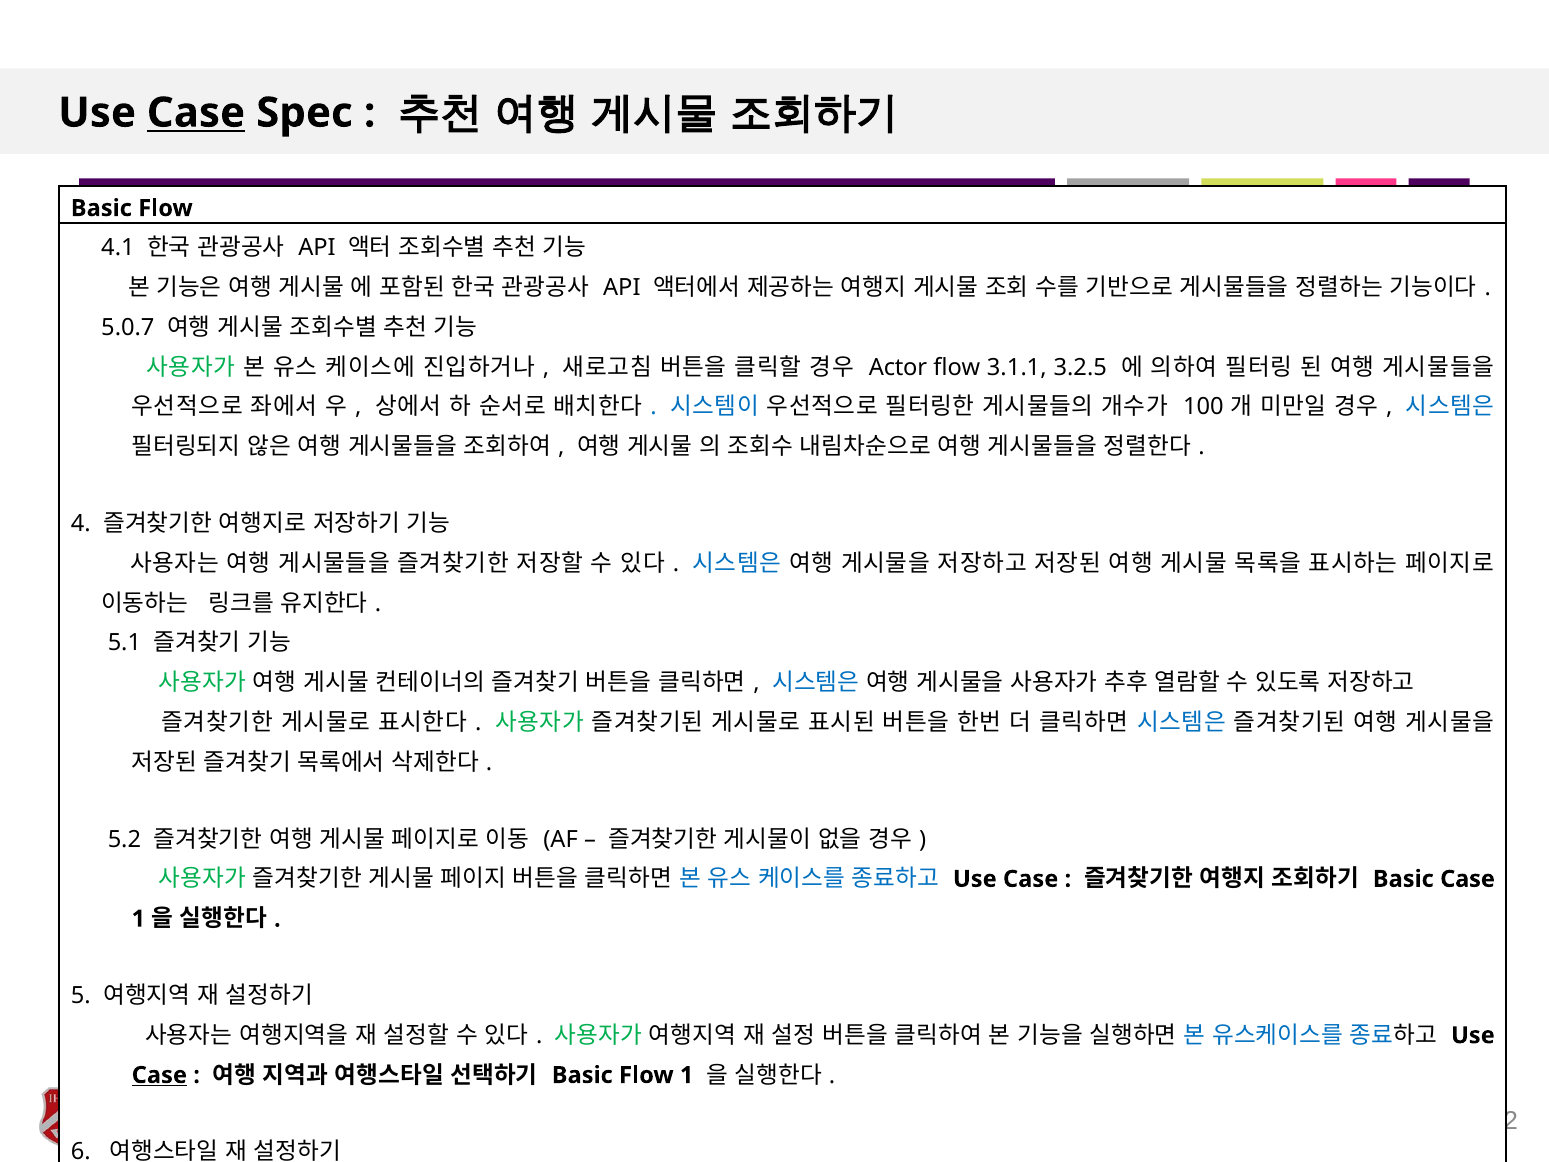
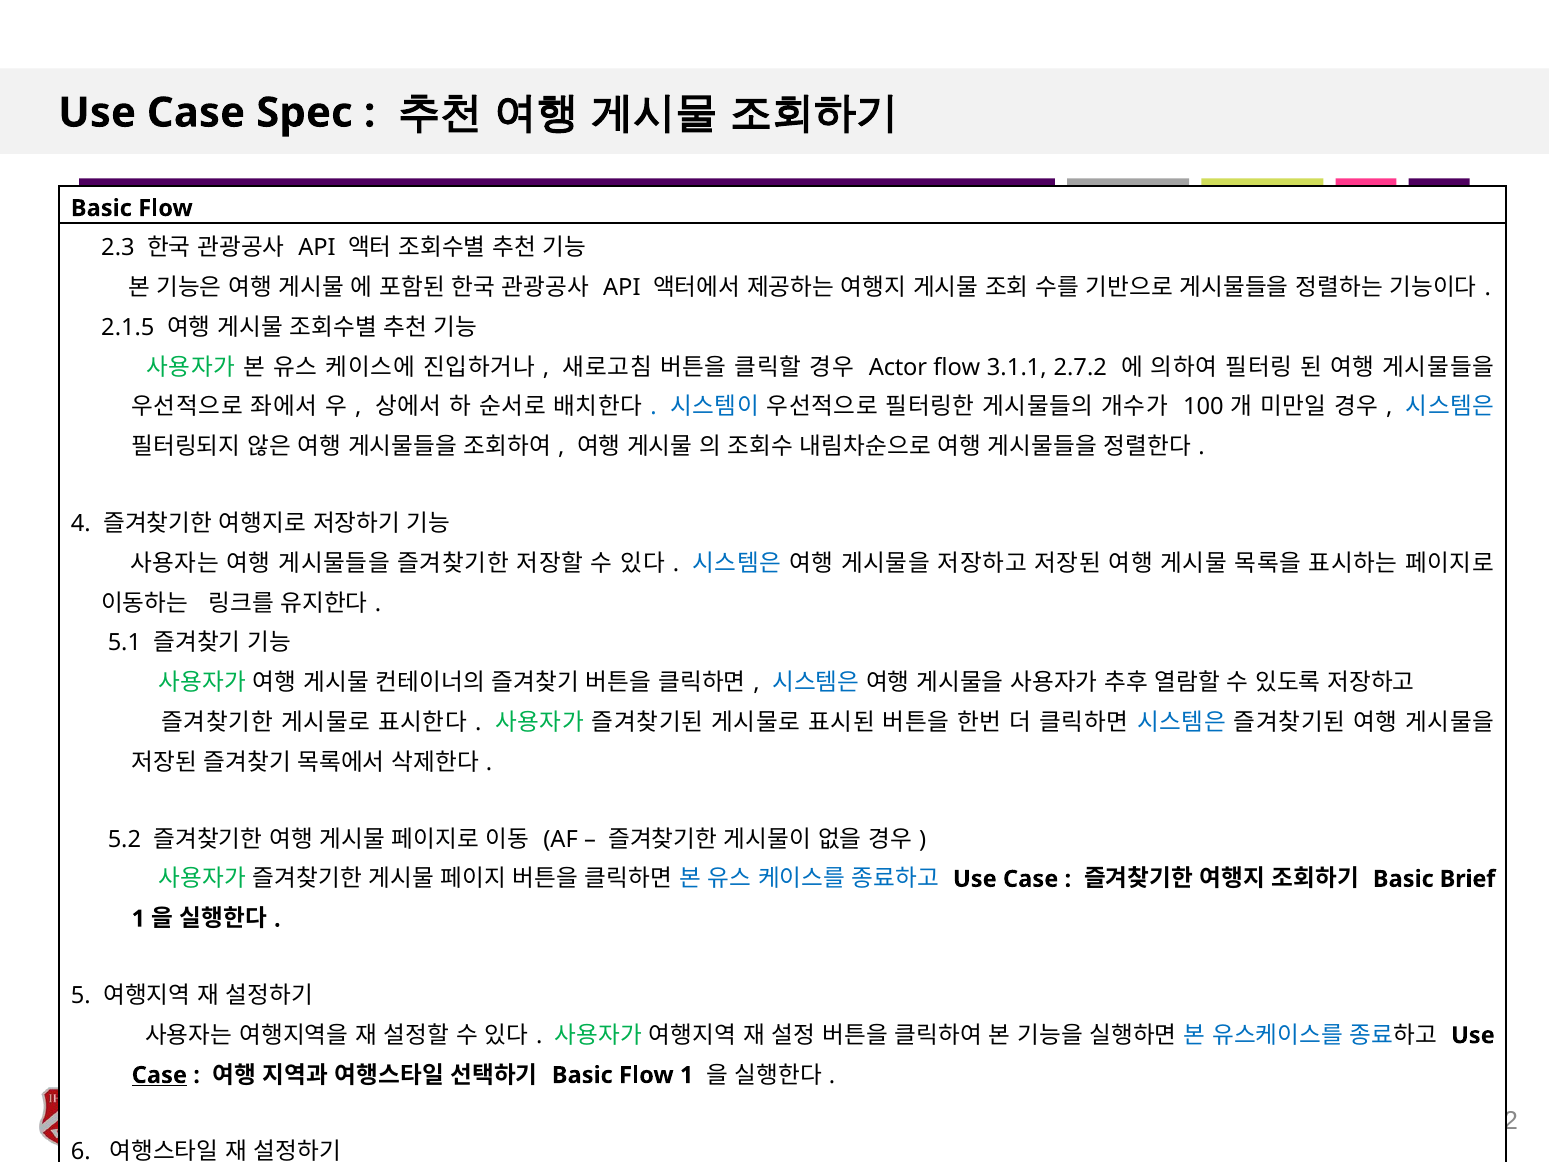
Case underline: present -> none (196, 113)
4.1: 4.1 -> 2.3 (118, 248)
5.0.7: 5.0.7 -> 2.1.5 (128, 328)
3.2.5: 3.2.5 -> 2.7.2 (1080, 367)
Basic Case: Case -> Brief (1467, 879)
